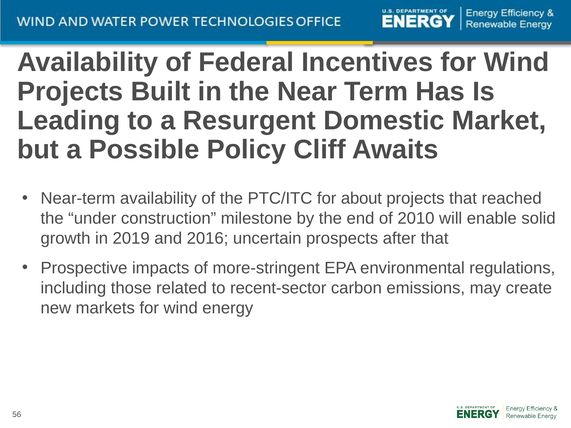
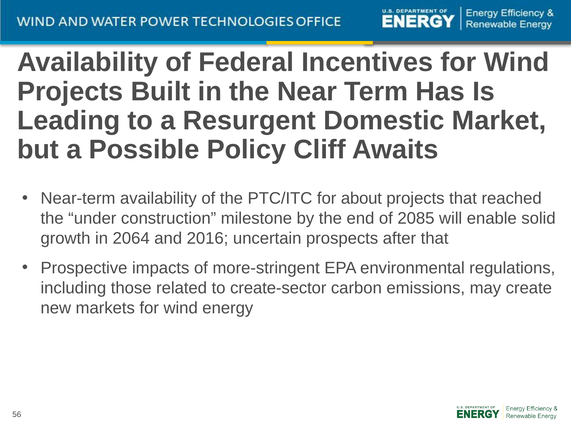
2010: 2010 -> 2085 (416, 219)
2019: 2019 -> 2064 (131, 239)
recent-sector: recent-sector -> create-sector (278, 288)
